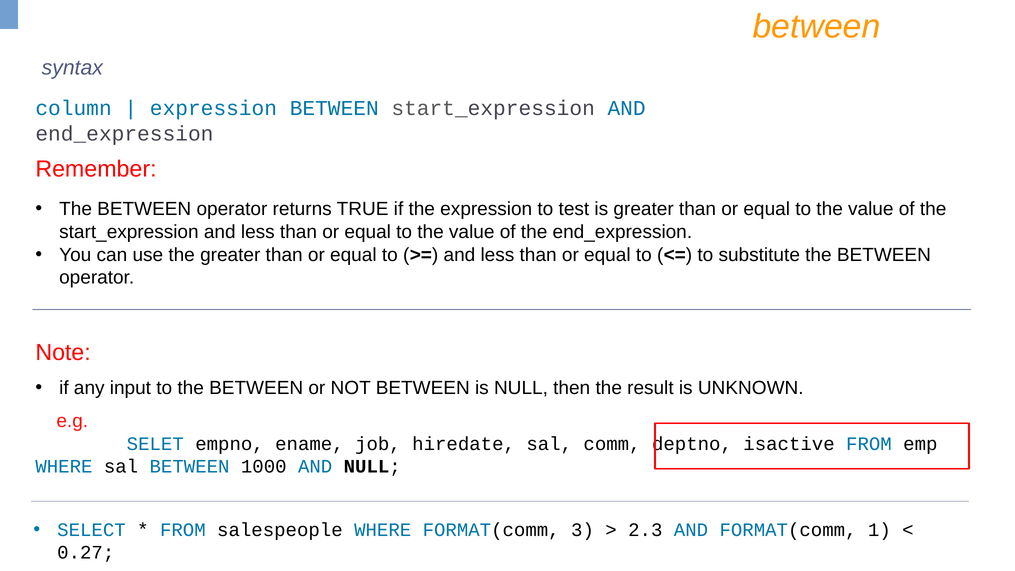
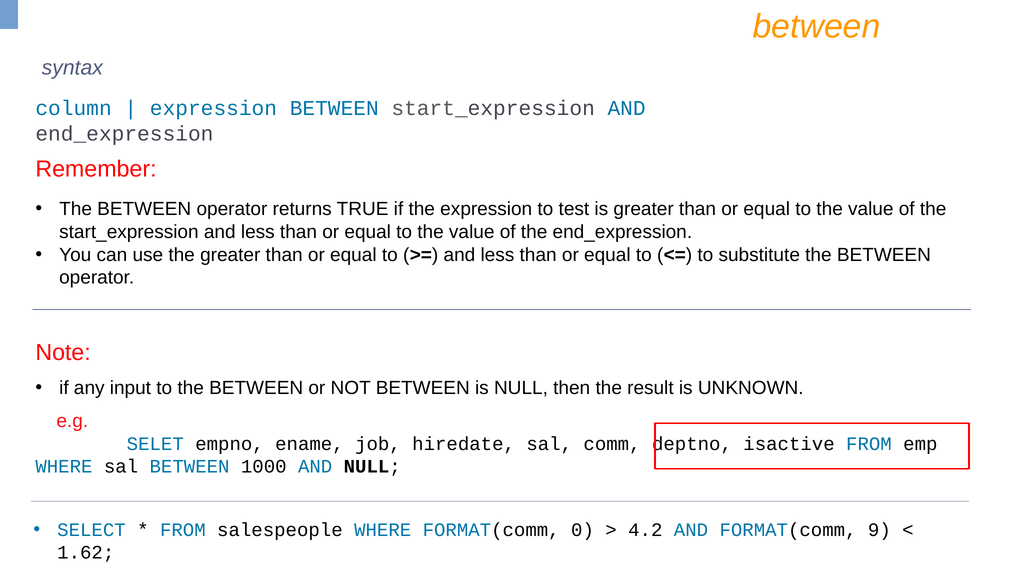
3: 3 -> 0 (583, 530)
2.3: 2.3 -> 4.2 (645, 530)
1: 1 -> 9 (879, 530)
0.27: 0.27 -> 1.62 (86, 553)
